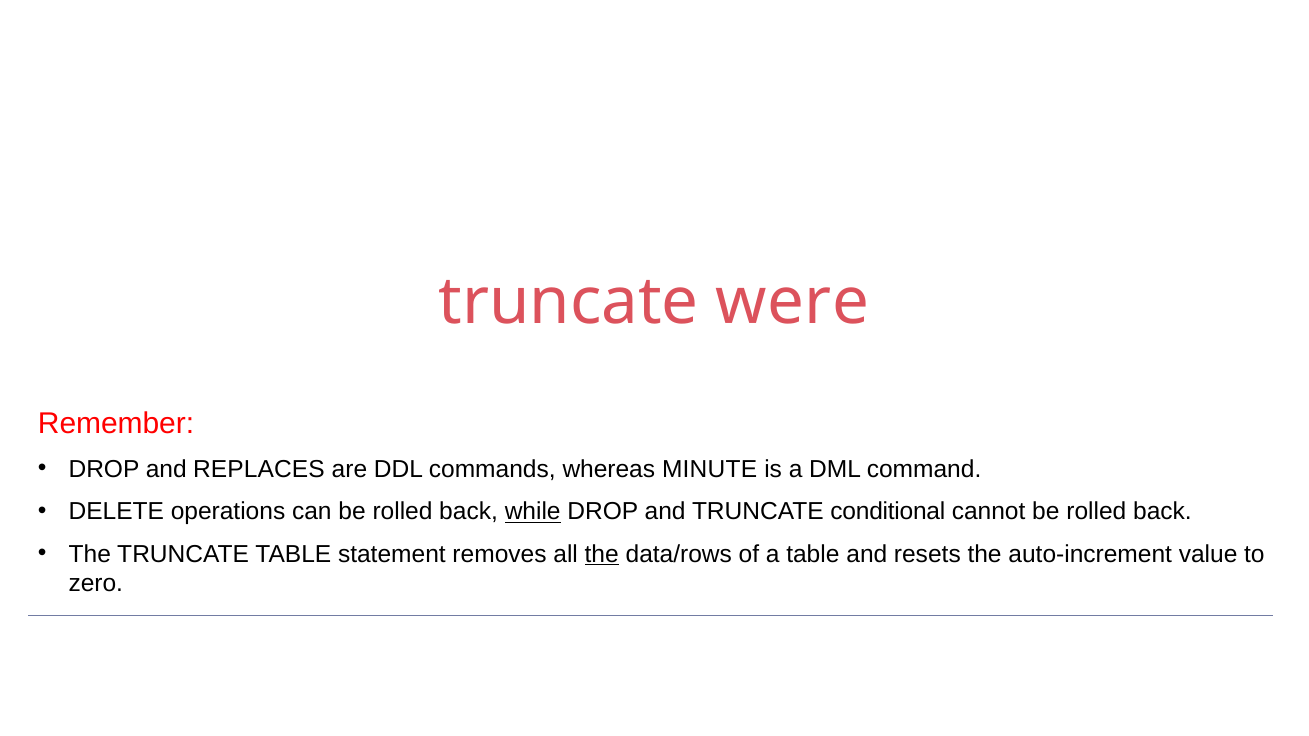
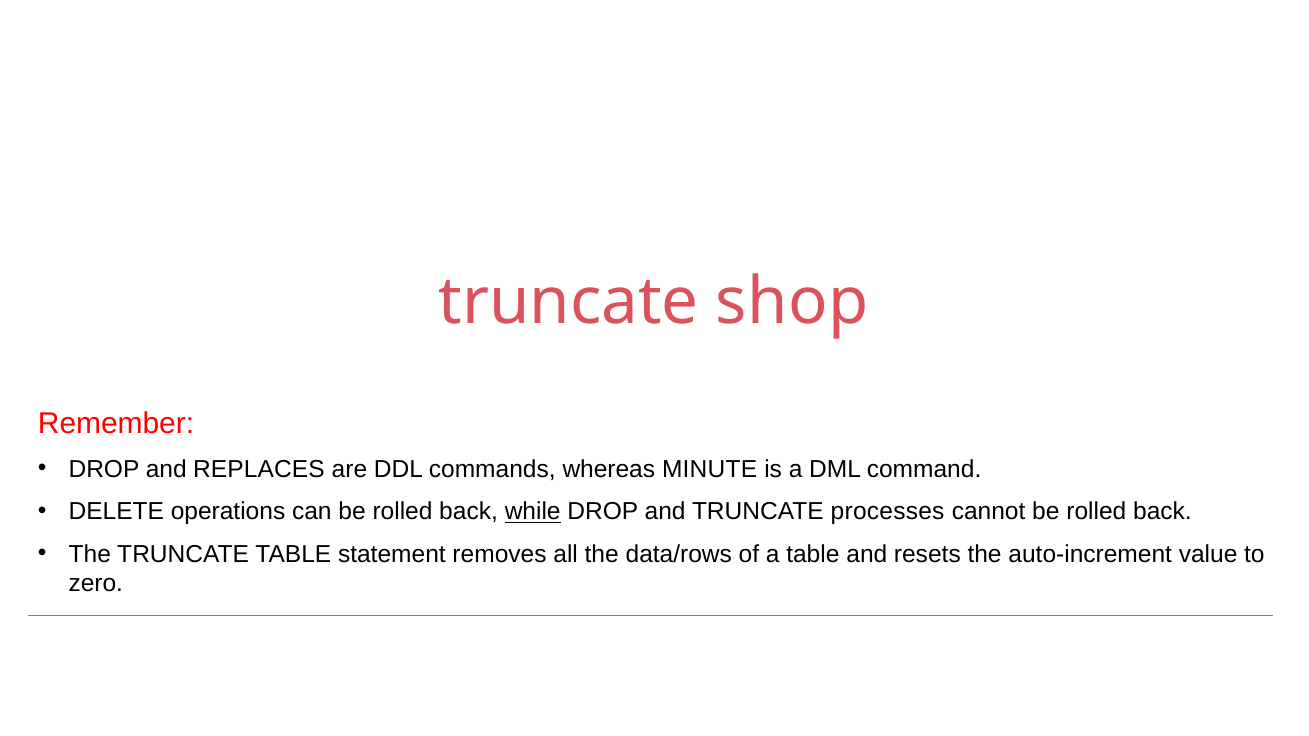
were: were -> shop (792, 302)
conditional: conditional -> processes (888, 512)
the underline: present -> none (602, 554)
